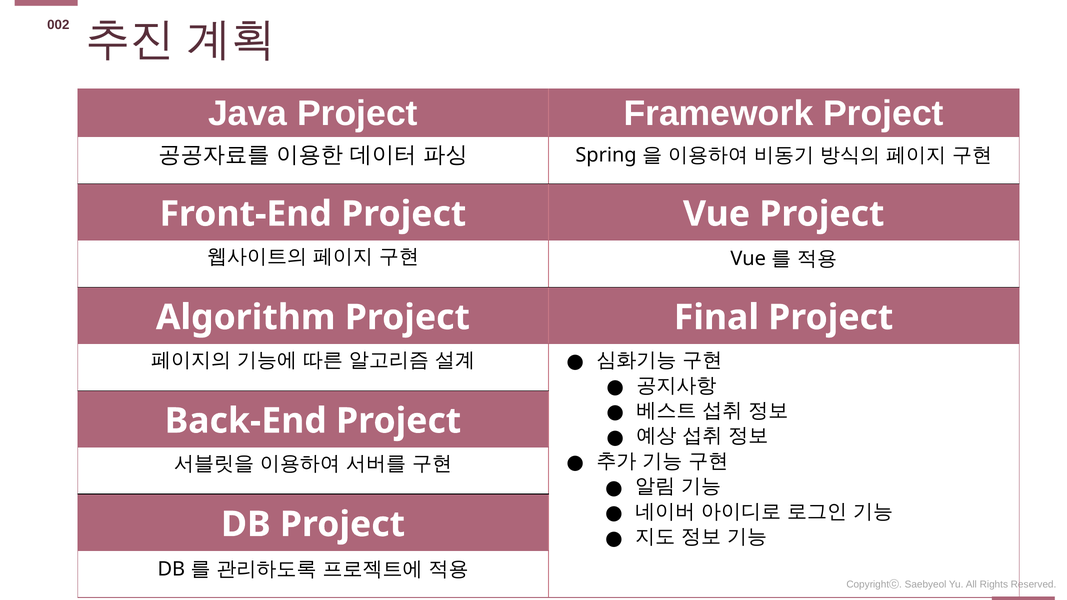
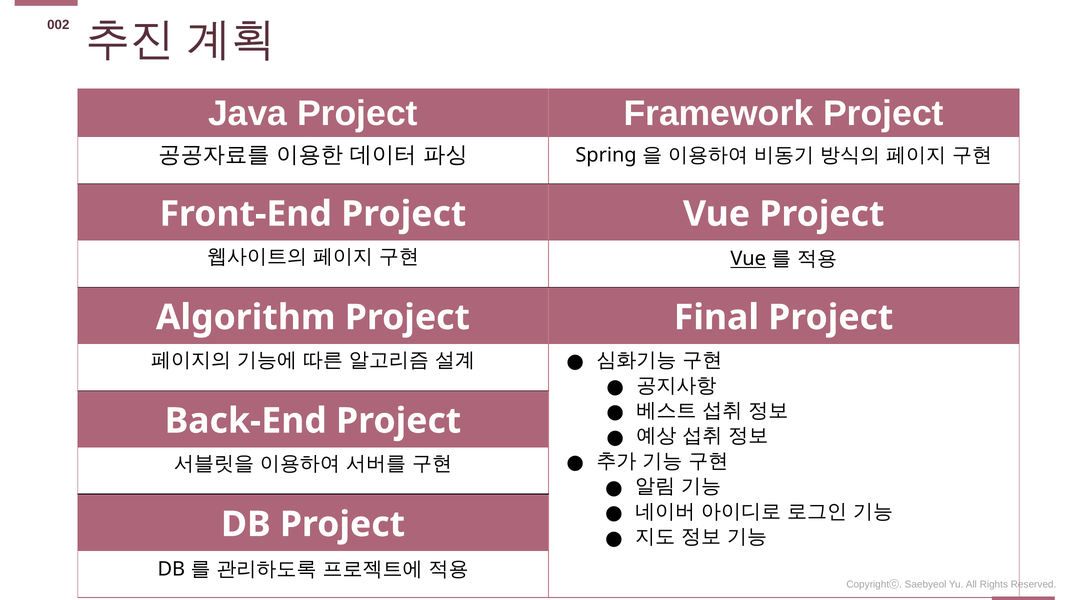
Vue underline: none -> present (748, 259)
